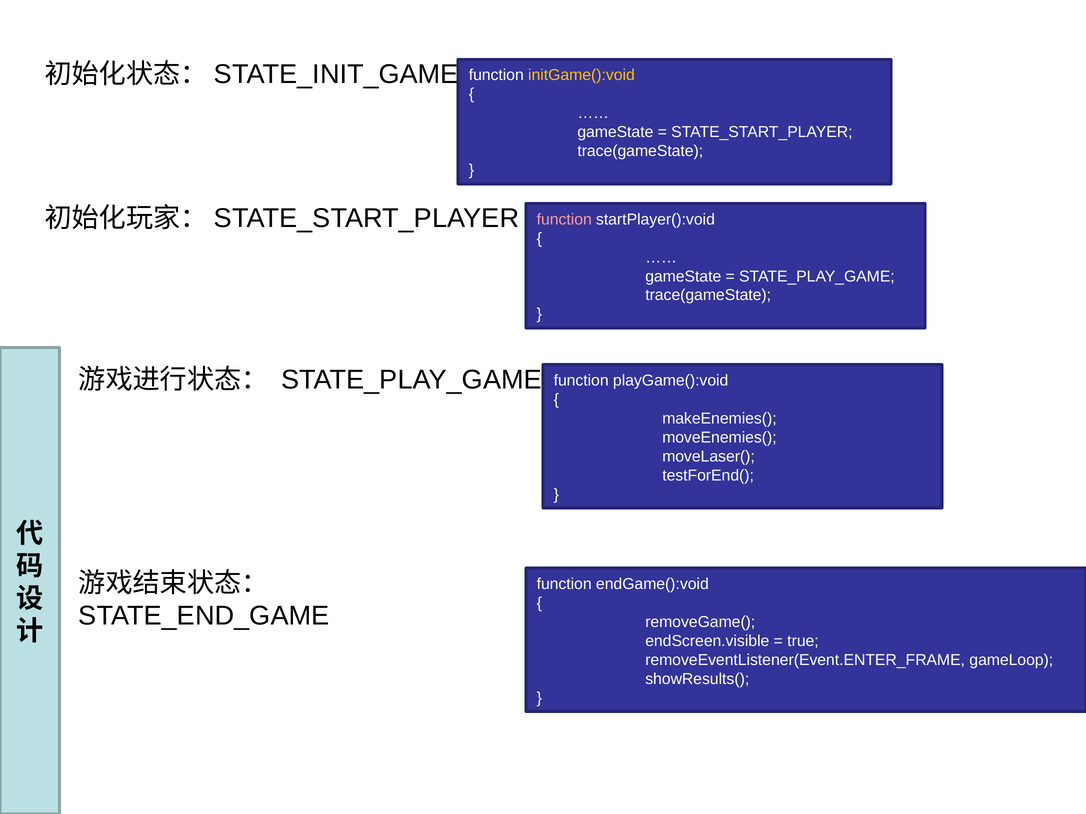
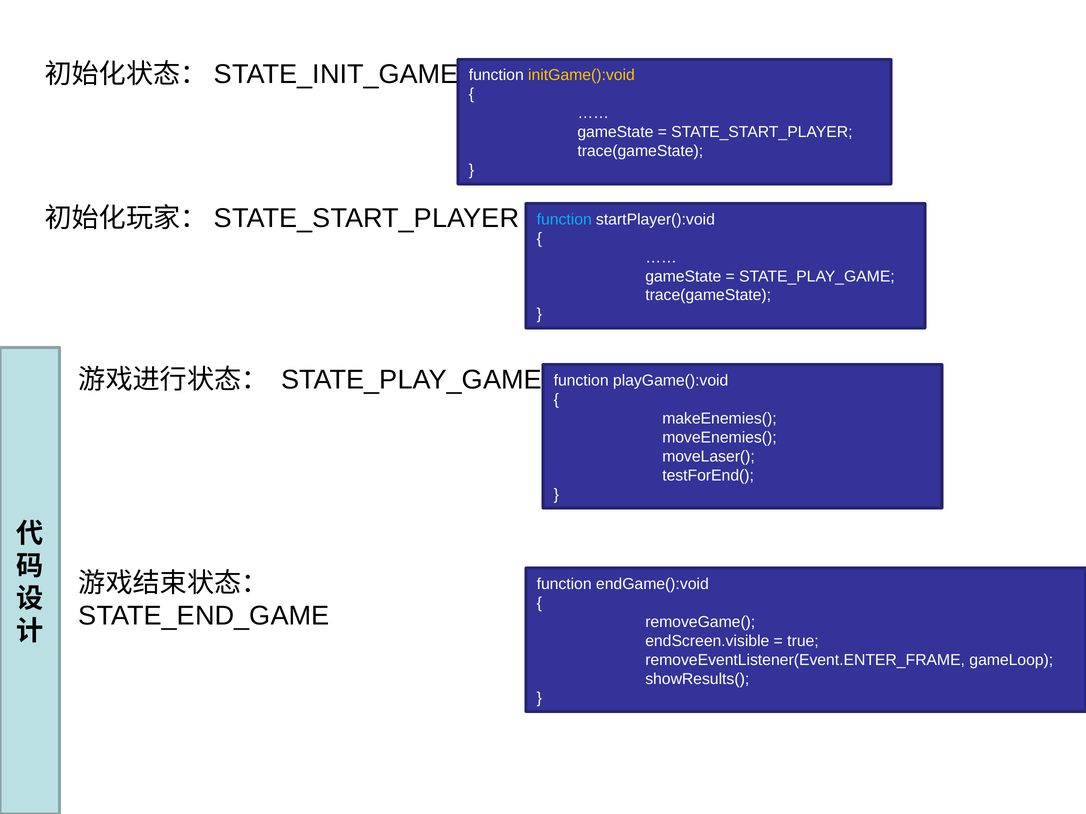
function colour: pink -> light blue (564, 220)
